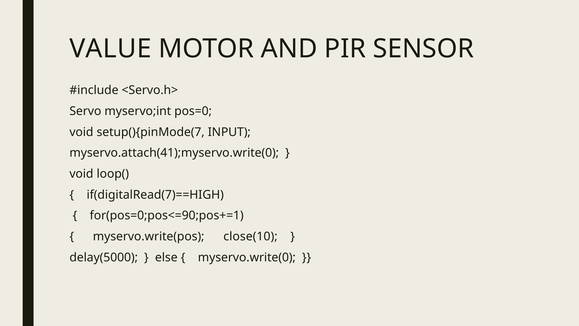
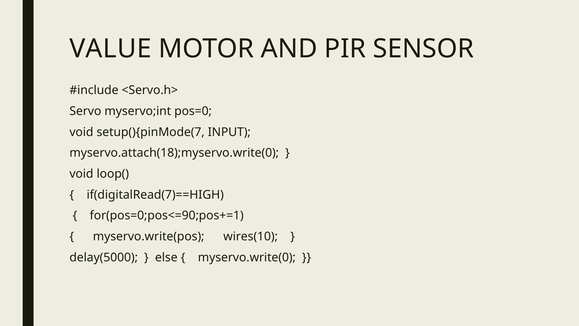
myservo.attach(41);myservo.write(0: myservo.attach(41);myservo.write(0 -> myservo.attach(18);myservo.write(0 (174, 153)
close(10: close(10 -> wires(10 (251, 236)
